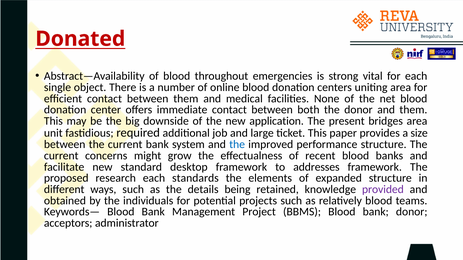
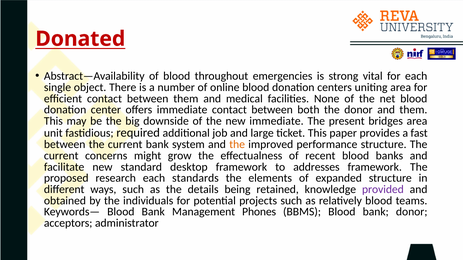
new application: application -> immediate (277, 121)
size: size -> fast (419, 133)
the colour: blue -> orange (237, 145)
Project: Project -> Phones (259, 212)
